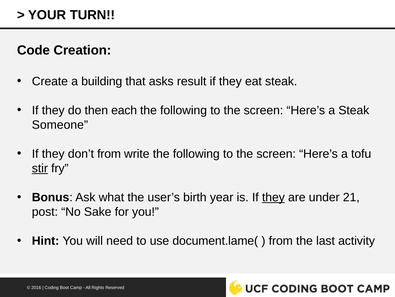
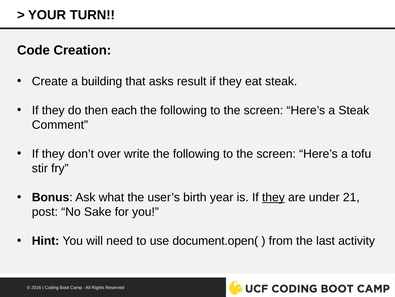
Someone: Someone -> Comment (60, 125)
don’t from: from -> over (109, 154)
stir underline: present -> none (40, 168)
document.lame(: document.lame( -> document.open( (215, 240)
